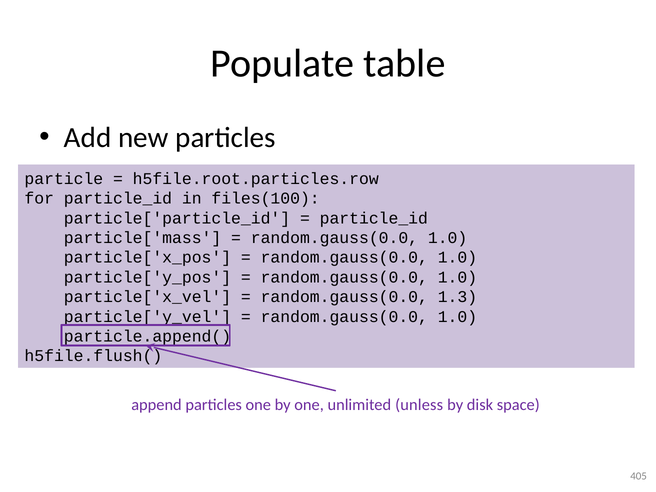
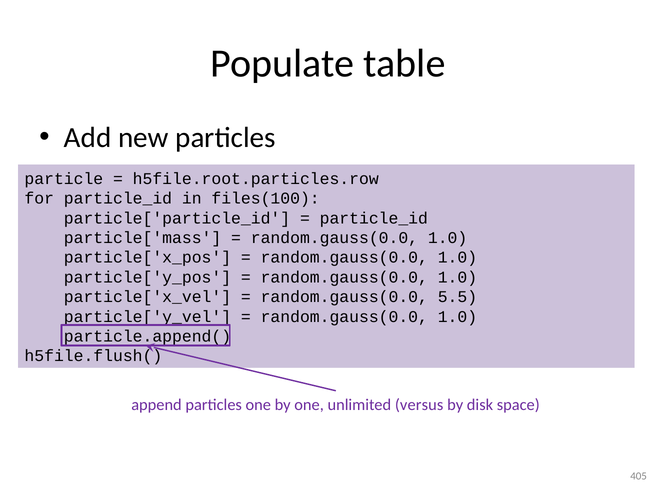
1.3: 1.3 -> 5.5 (457, 297)
unless: unless -> versus (419, 405)
